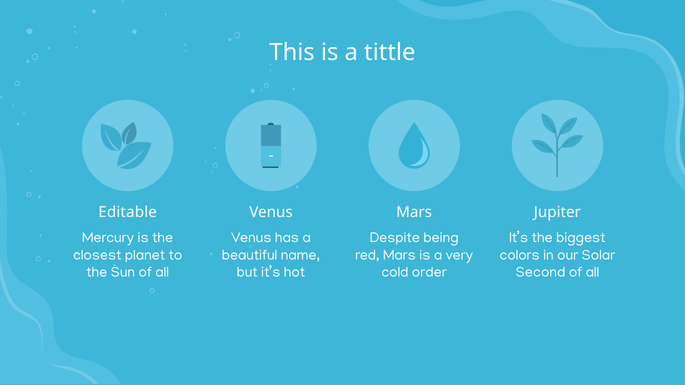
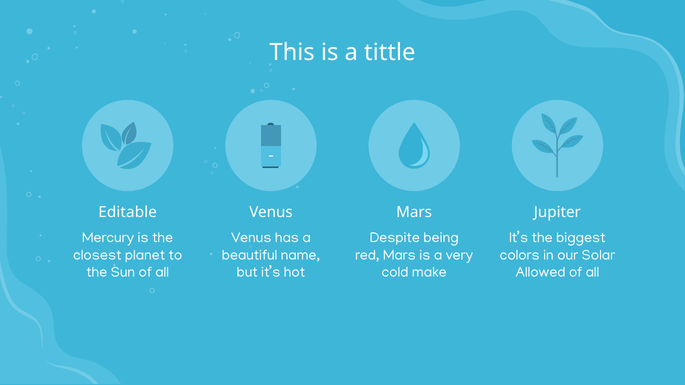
order: order -> make (429, 272)
Second: Second -> Allowed (540, 272)
